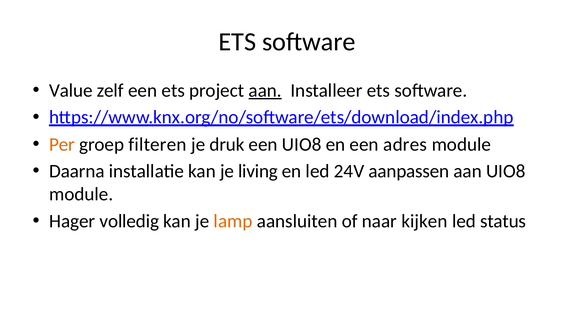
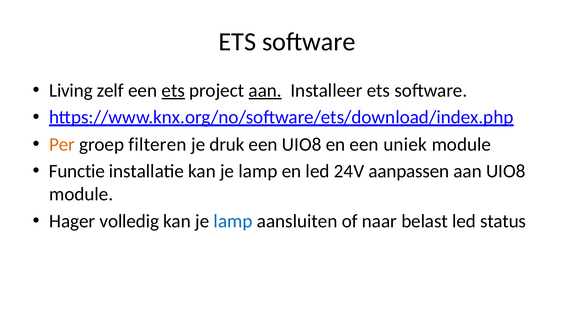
Value: Value -> Living (71, 90)
ets underline: none -> present (173, 90)
adres: adres -> uniek (405, 144)
Daarna: Daarna -> Functie (77, 171)
installatie kan je living: living -> lamp (258, 171)
lamp colour: orange -> blue (233, 221)
kijken: kijken -> belast (425, 221)
